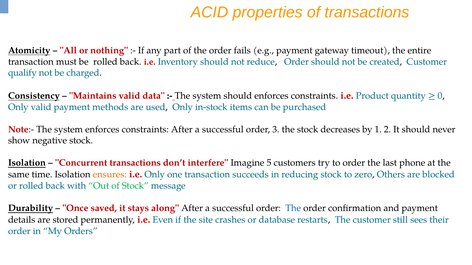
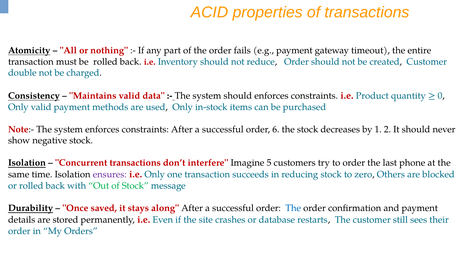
qualify: qualify -> double (22, 73)
3: 3 -> 6 (276, 130)
ensures colour: orange -> purple (110, 175)
